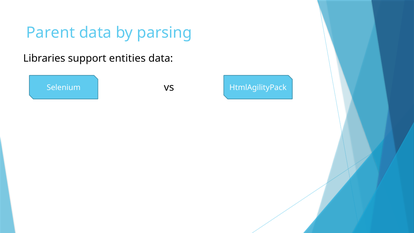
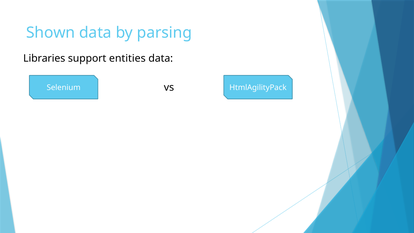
Parent: Parent -> Shown (51, 33)
